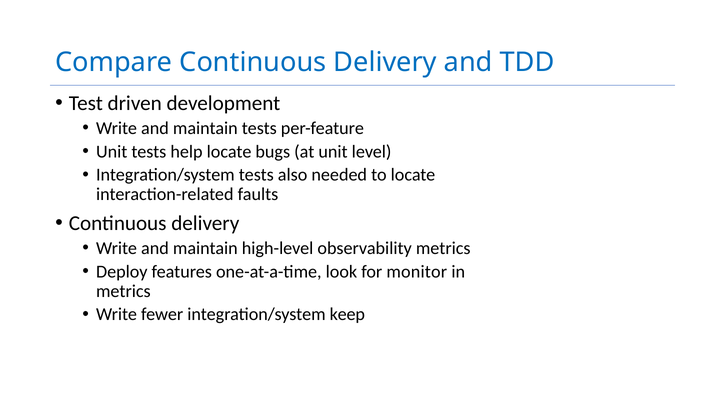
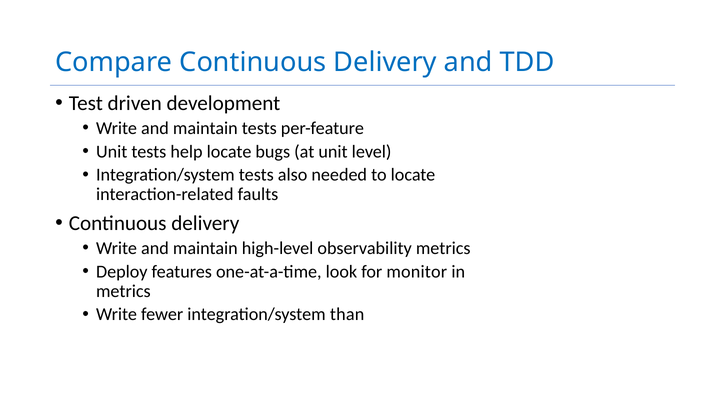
keep: keep -> than (347, 314)
